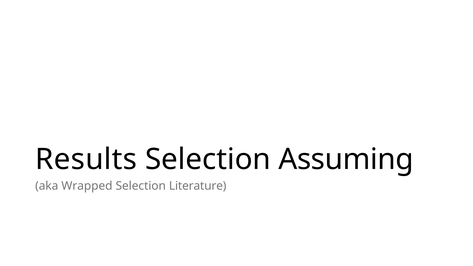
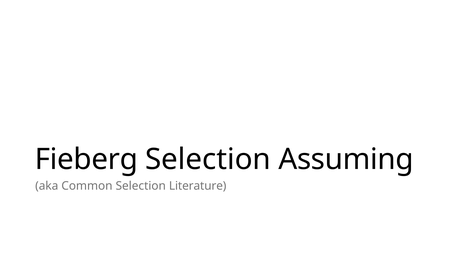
Results: Results -> Fieberg (86, 159)
Wrapped: Wrapped -> Common (87, 186)
